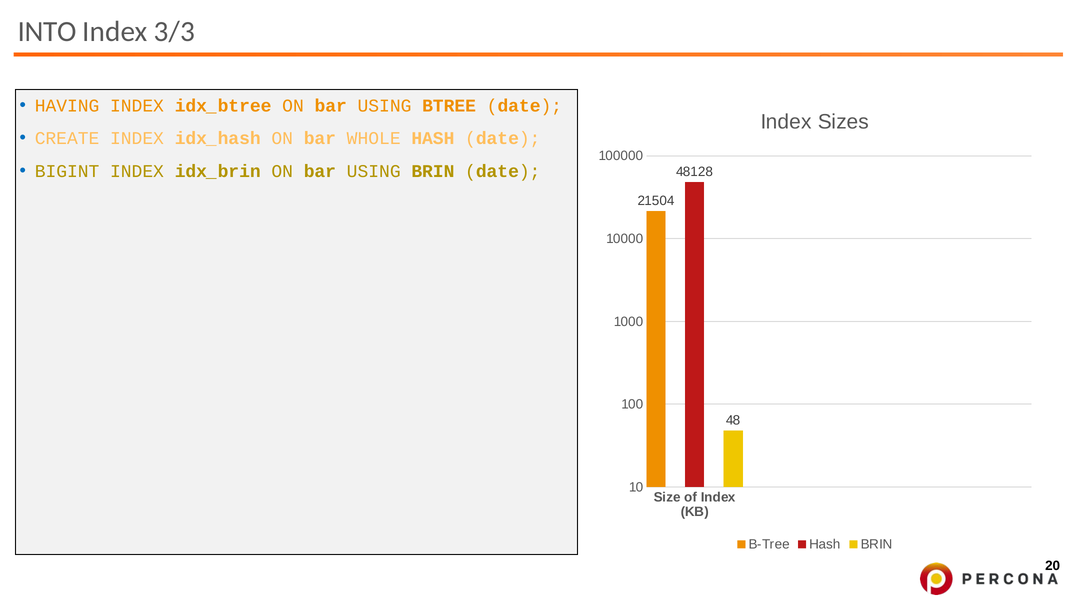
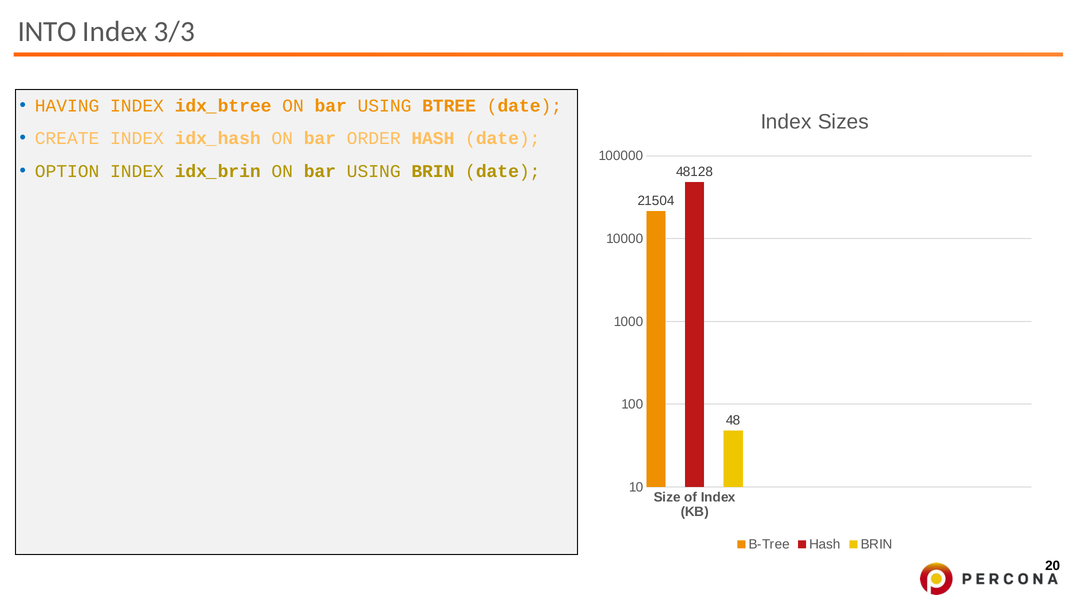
WHOLE: WHOLE -> ORDER (374, 139)
BIGINT: BIGINT -> OPTION (67, 171)
